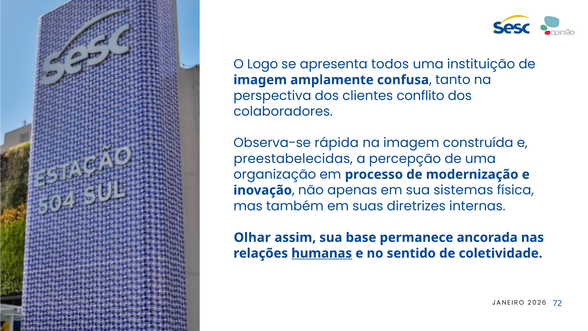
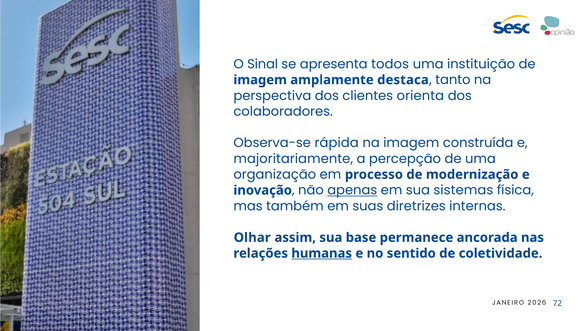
Logo: Logo -> Sinal (263, 64)
confusa: confusa -> destaca (403, 80)
conflito: conflito -> orienta (420, 96)
preestabelecidas: preestabelecidas -> majoritariamente (293, 159)
apenas underline: none -> present (352, 190)
